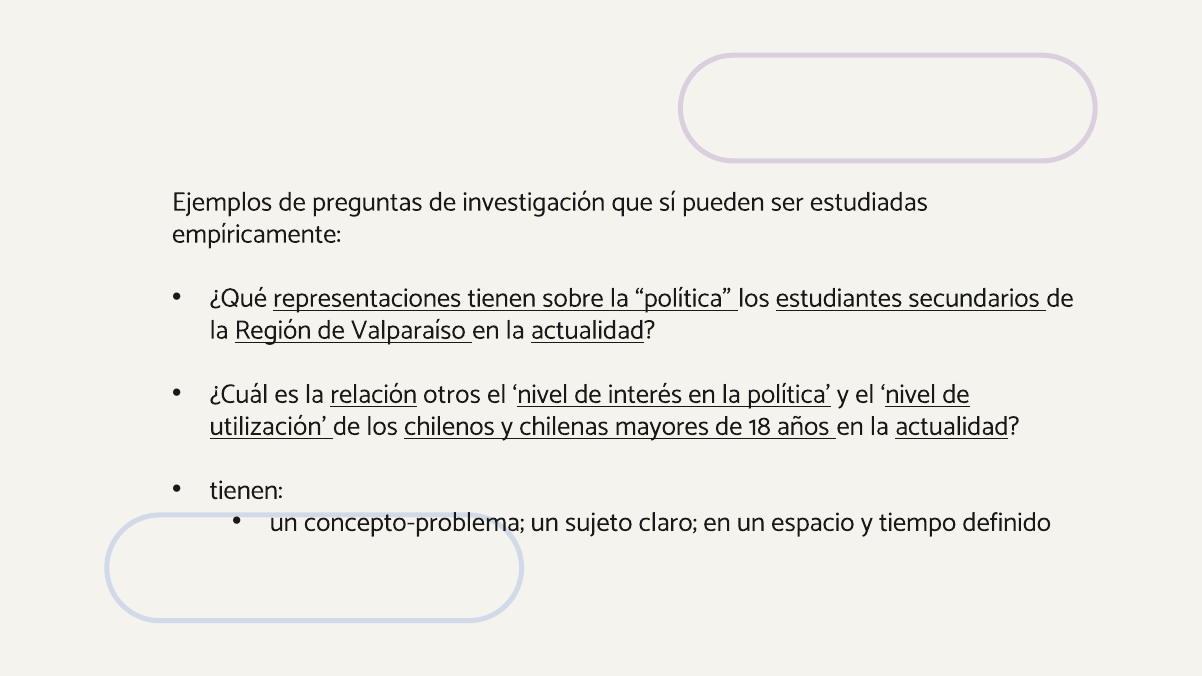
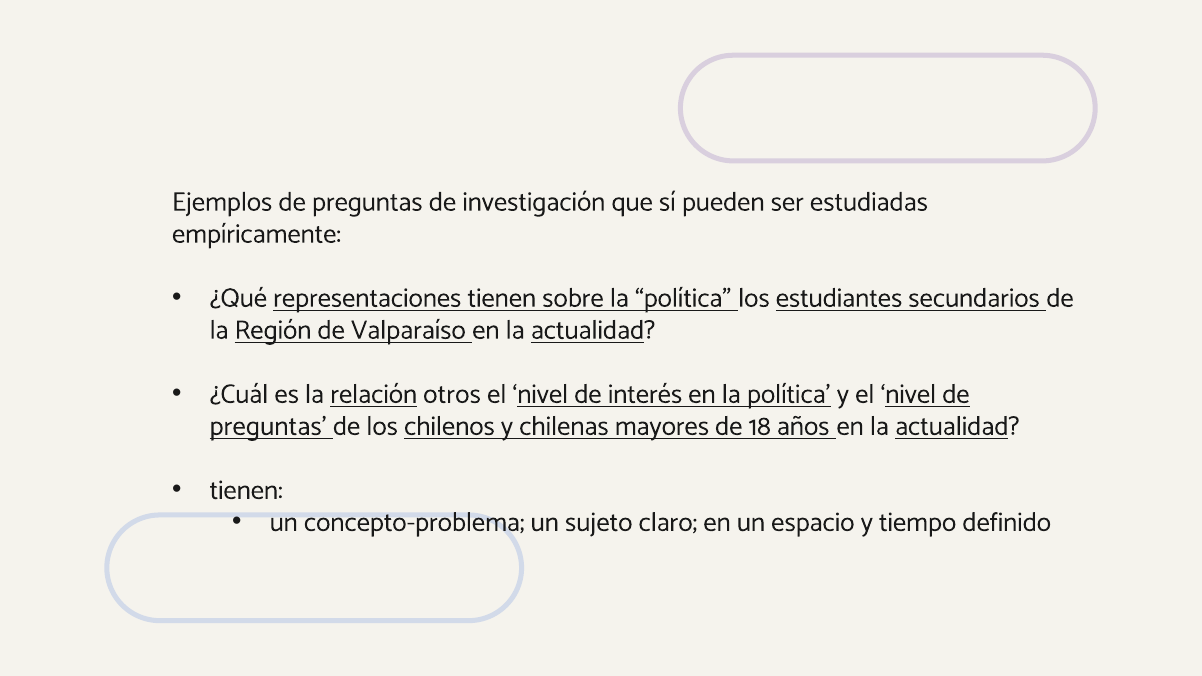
utilización: utilización -> preguntas (268, 426)
